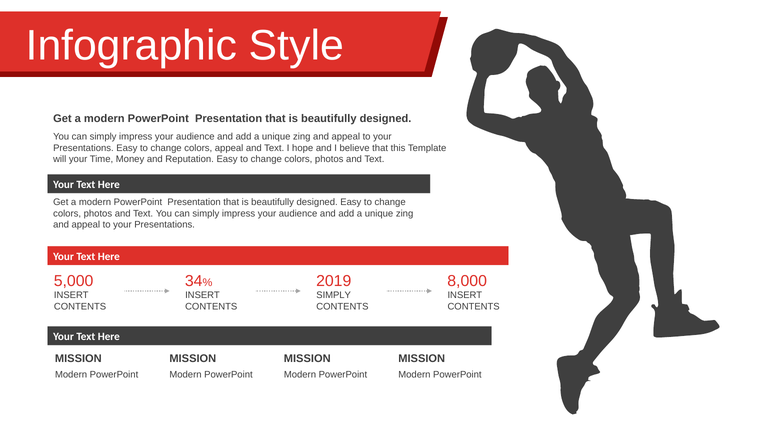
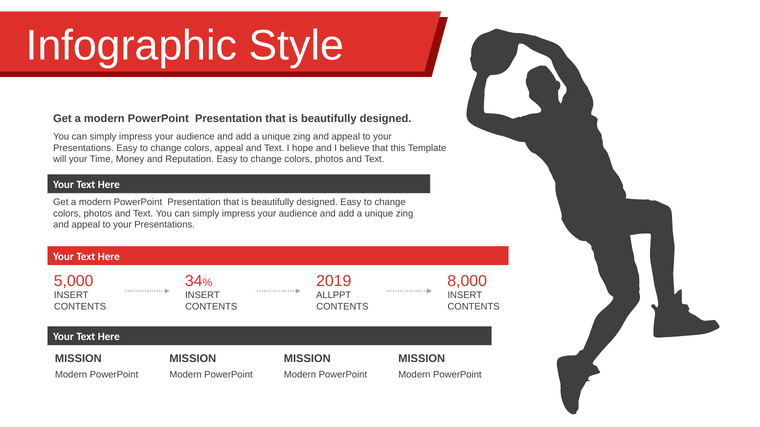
SIMPLY: SIMPLY -> ALLPPT (334, 295)
